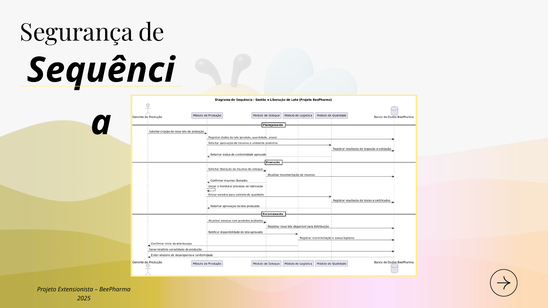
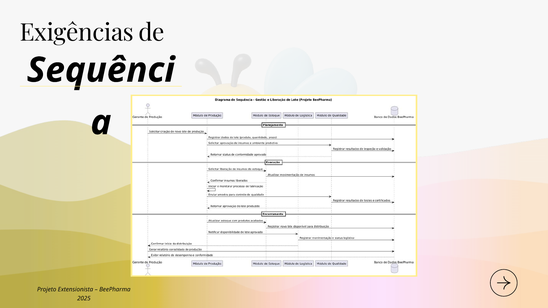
Segurança: Segurança -> Exigências (77, 33)
